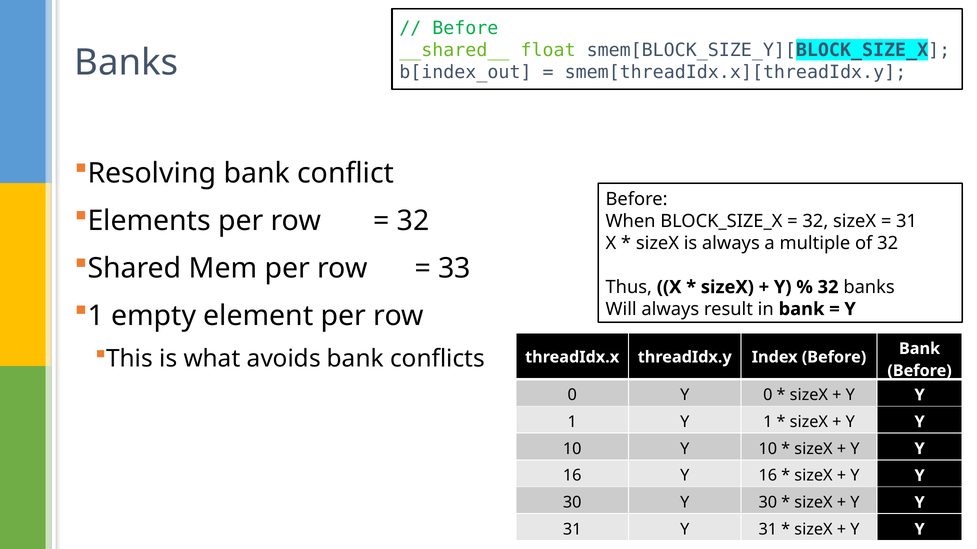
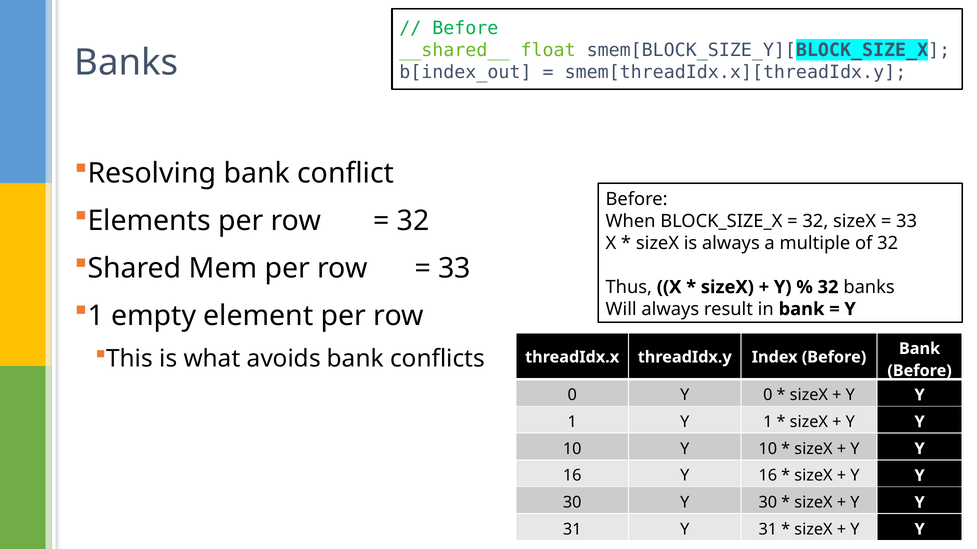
31: 31 -> 33 (907, 221)
